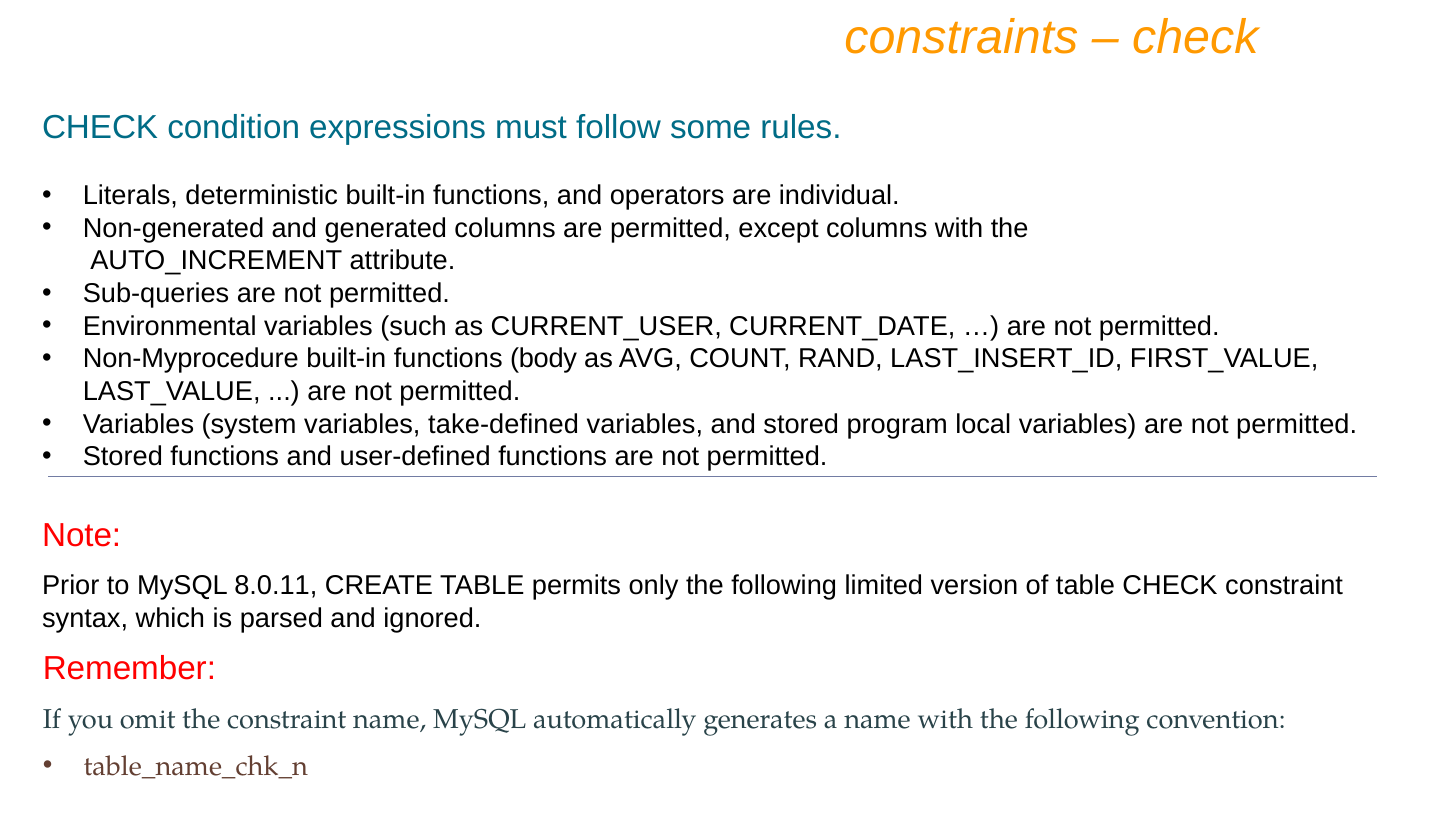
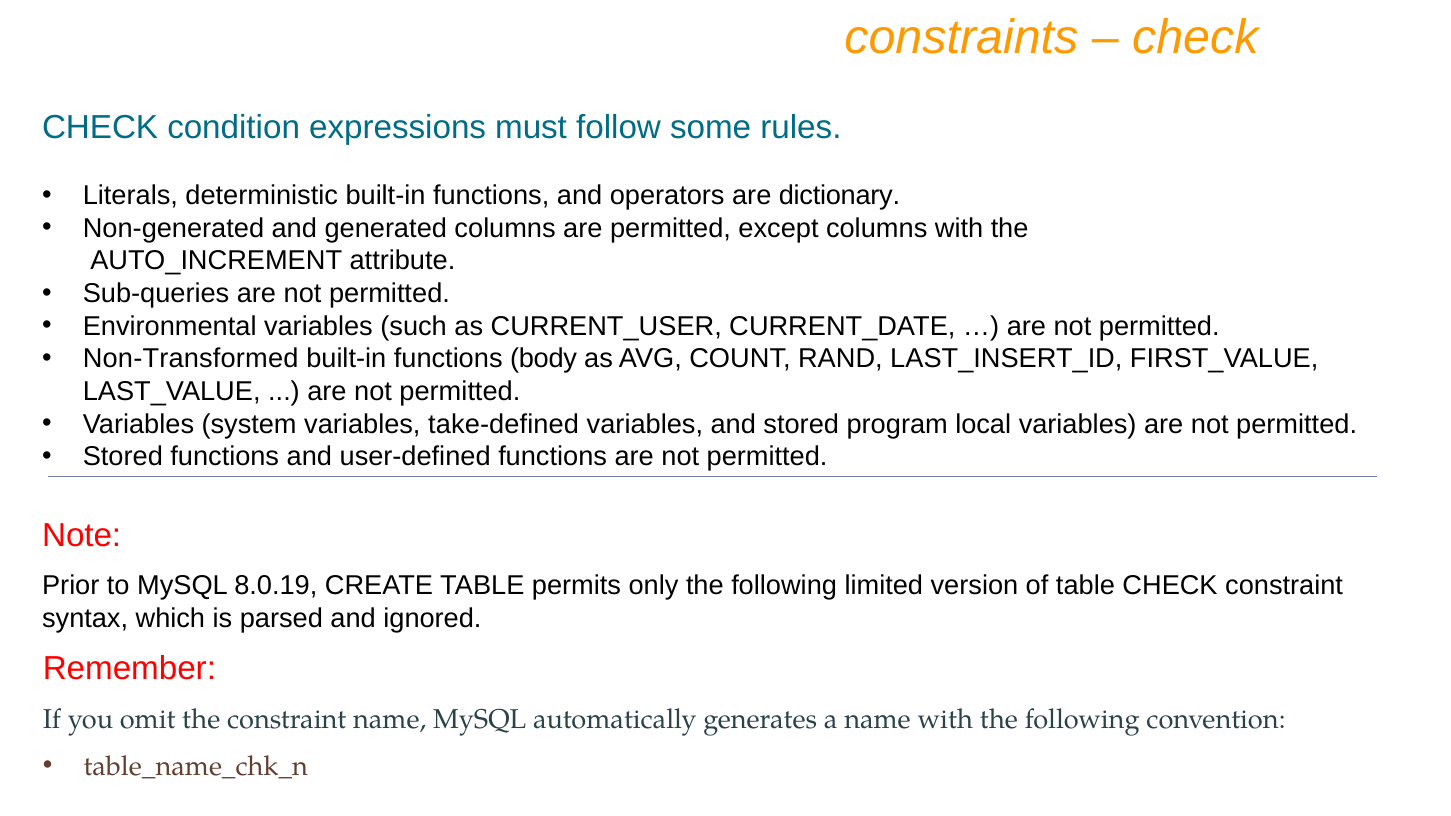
individual: individual -> dictionary (839, 196)
Non-Myprocedure: Non-Myprocedure -> Non-Transformed (191, 359)
8.0.11: 8.0.11 -> 8.0.19 (276, 586)
